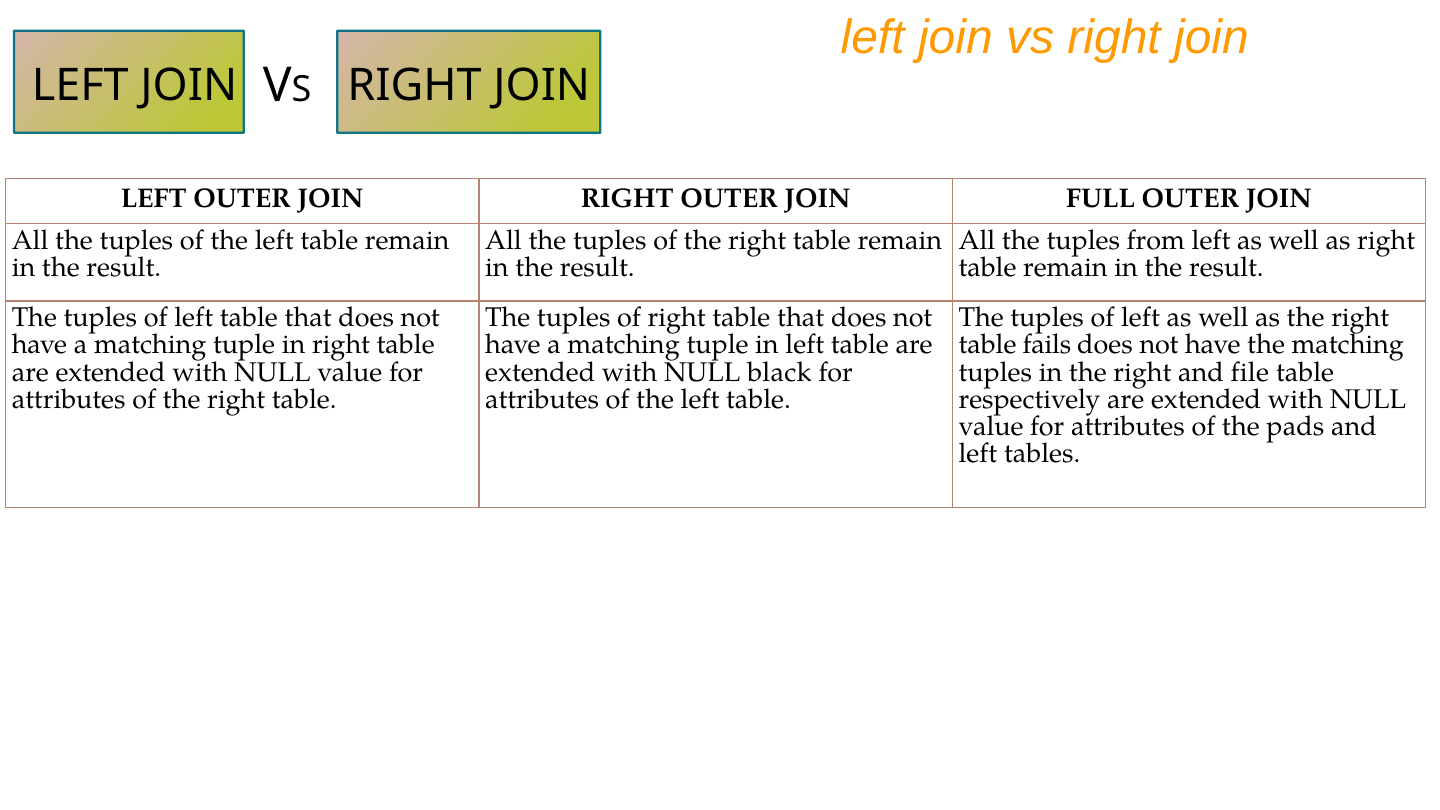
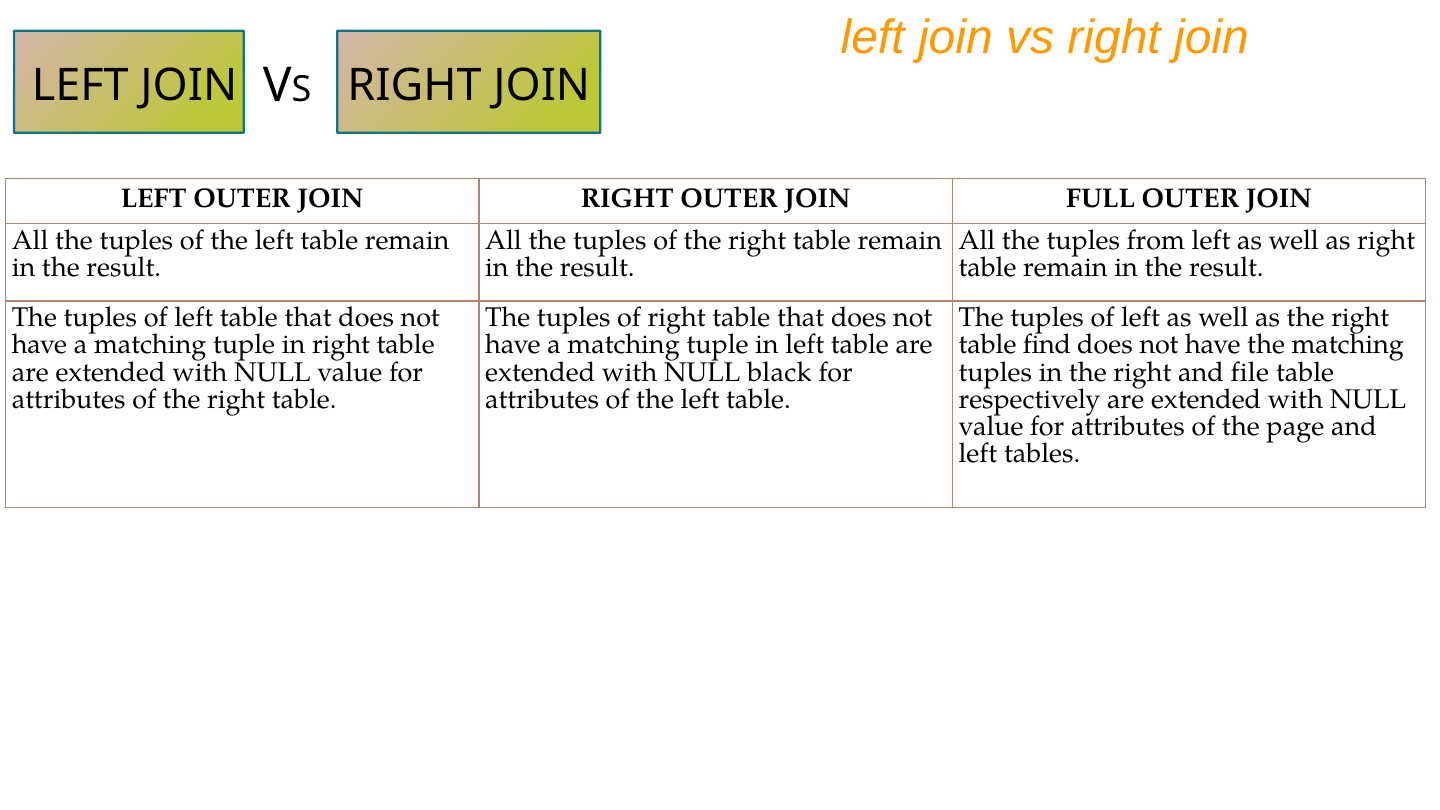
fails: fails -> find (1047, 345)
pads: pads -> page (1295, 426)
